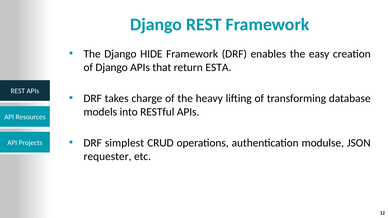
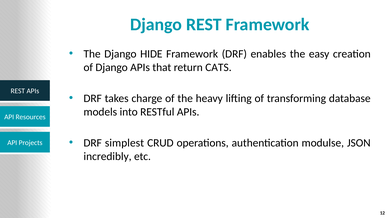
ESTA: ESTA -> CATS (218, 67)
requester: requester -> incredibly (108, 157)
